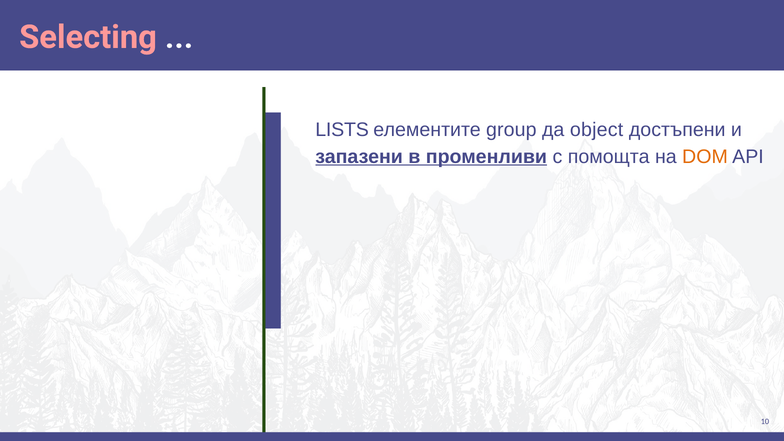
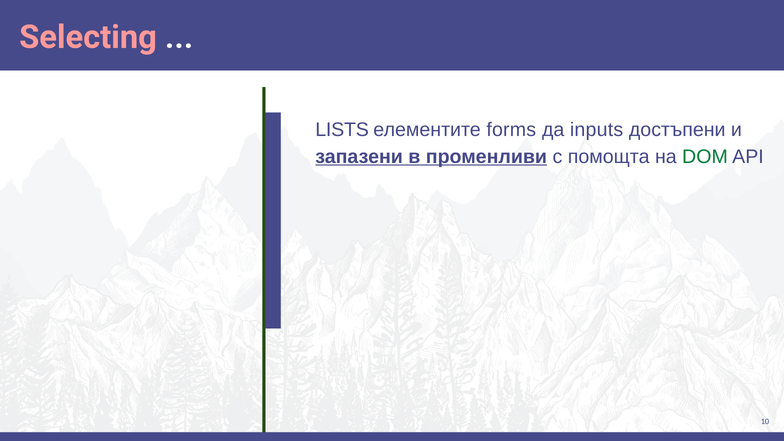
group: group -> forms (511, 130)
object: object -> inputs (597, 130)
DOM colour: orange -> green (705, 157)
